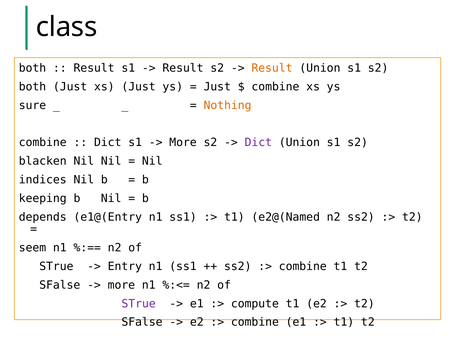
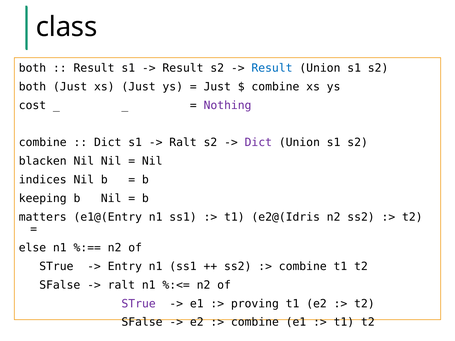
Result colour: orange -> blue (272, 68)
sure: sure -> cost (32, 105)
Nothing colour: orange -> purple (228, 105)
More: More -> Ralt (183, 143)
depends: depends -> matters (43, 217)
e2@(Named: e2@(Named -> e2@(Idris (286, 217)
seem: seem -> else (32, 248)
more: more -> ralt (121, 285)
compute: compute -> proving (255, 304)
